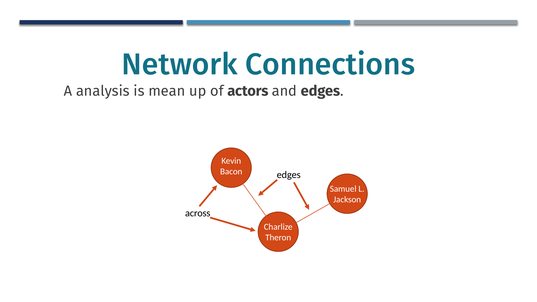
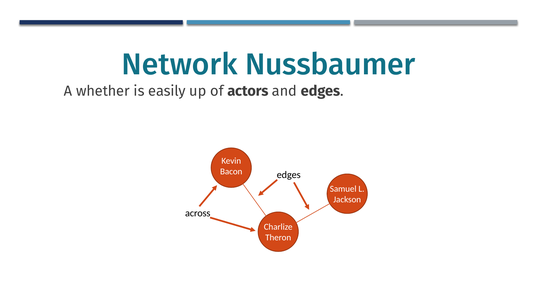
Connections: Connections -> Nussbaumer (330, 64)
analysis: analysis -> whether (103, 91)
mean: mean -> easily (167, 91)
